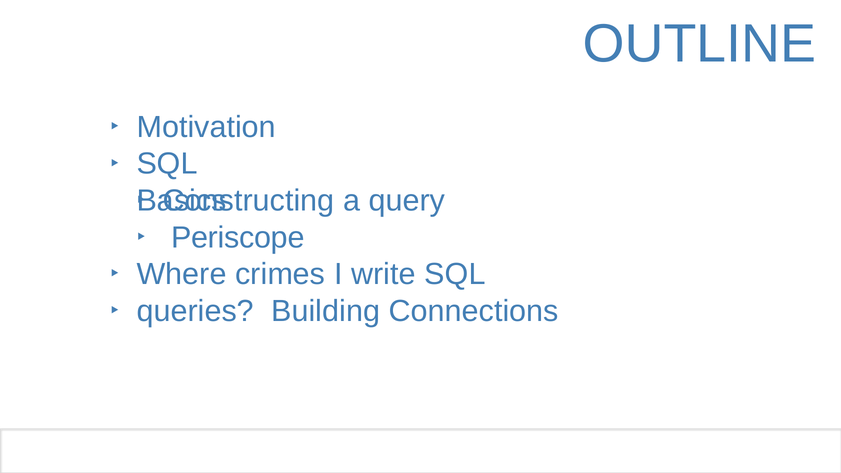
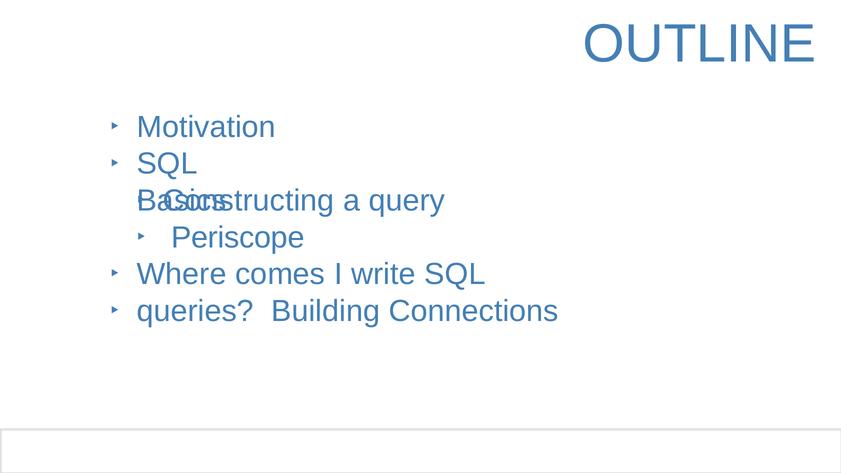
crimes: crimes -> comes (280, 274)
